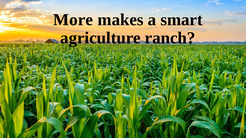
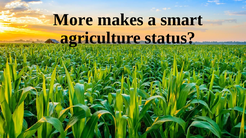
ranch: ranch -> status (170, 38)
